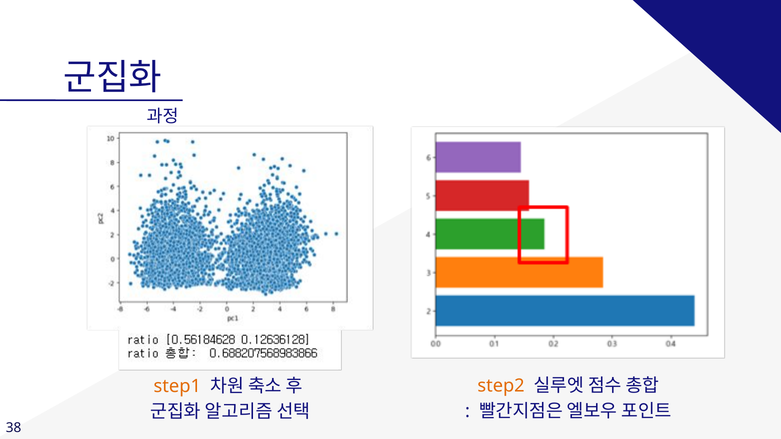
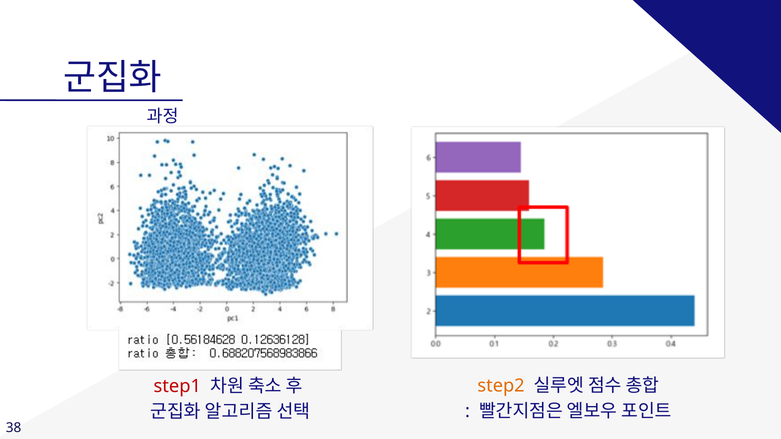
step1 colour: orange -> red (177, 386)
